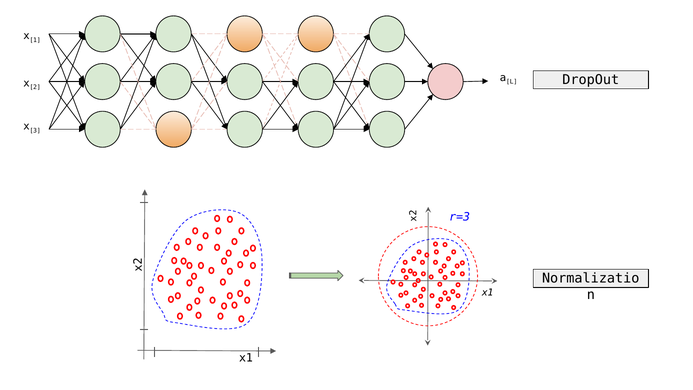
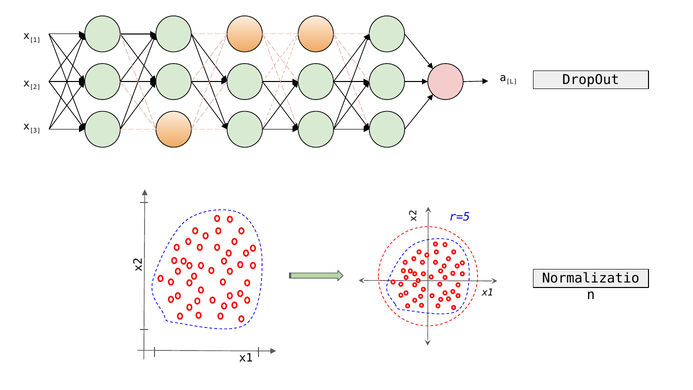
r=3: r=3 -> r=5 (460, 217)
